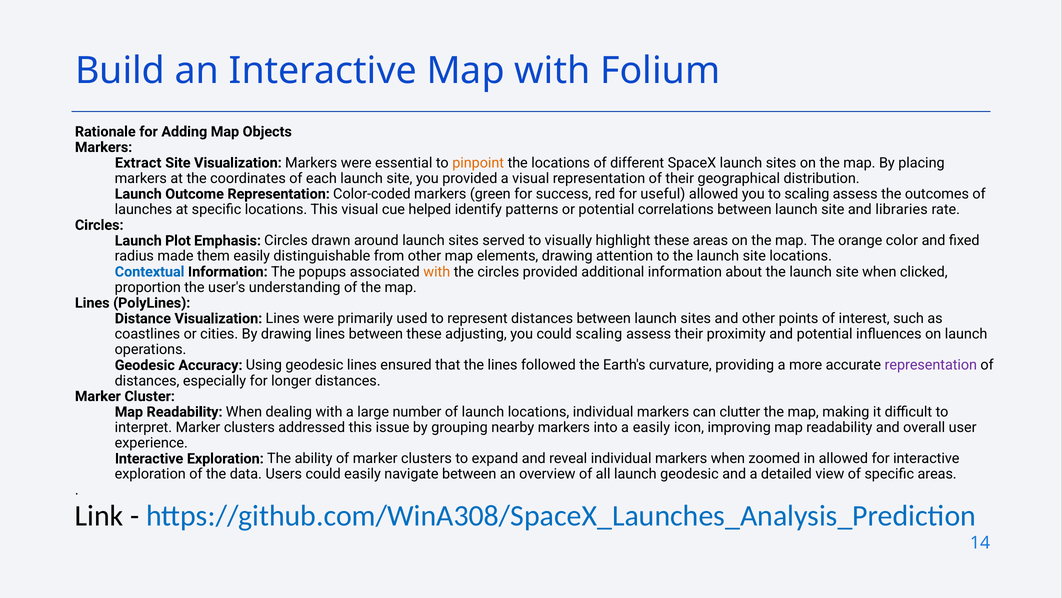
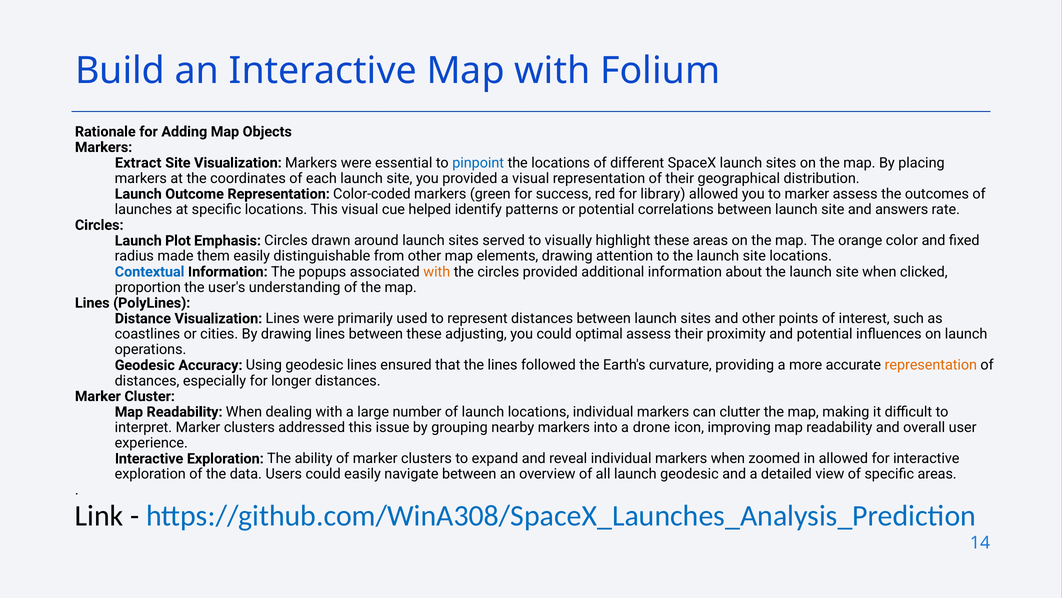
pinpoint colour: orange -> blue (478, 163)
useful: useful -> library (663, 194)
to scaling: scaling -> marker (807, 194)
libraries: libraries -> answers (902, 209)
could scaling: scaling -> optimal (599, 334)
representation colour: purple -> orange (931, 365)
a easily: easily -> drone (651, 427)
